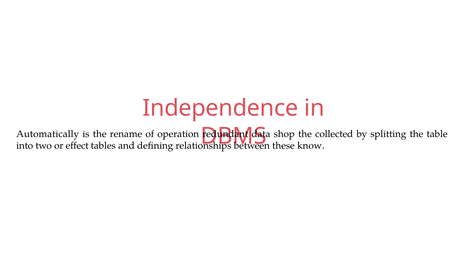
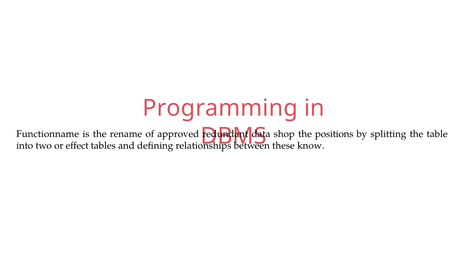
Independence: Independence -> Programming (220, 108)
Automatically: Automatically -> Functionname (48, 134)
operation: operation -> approved (178, 134)
collected: collected -> positions (334, 134)
